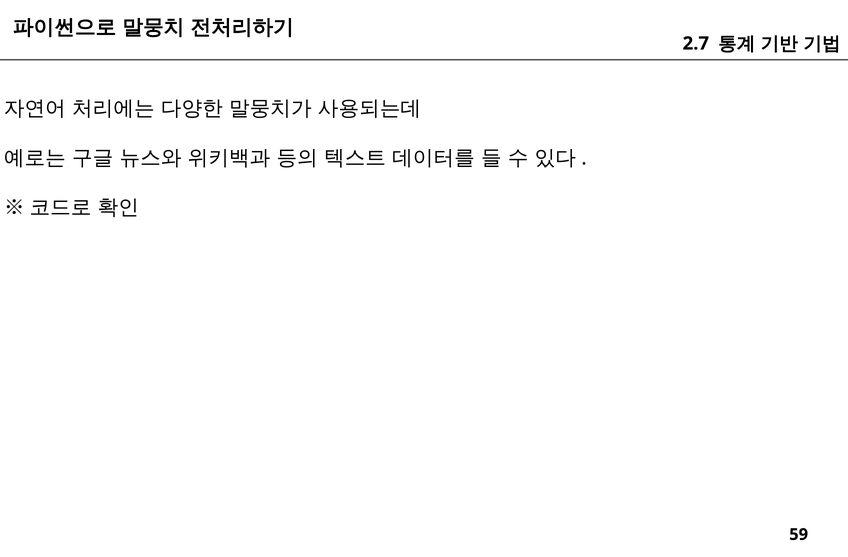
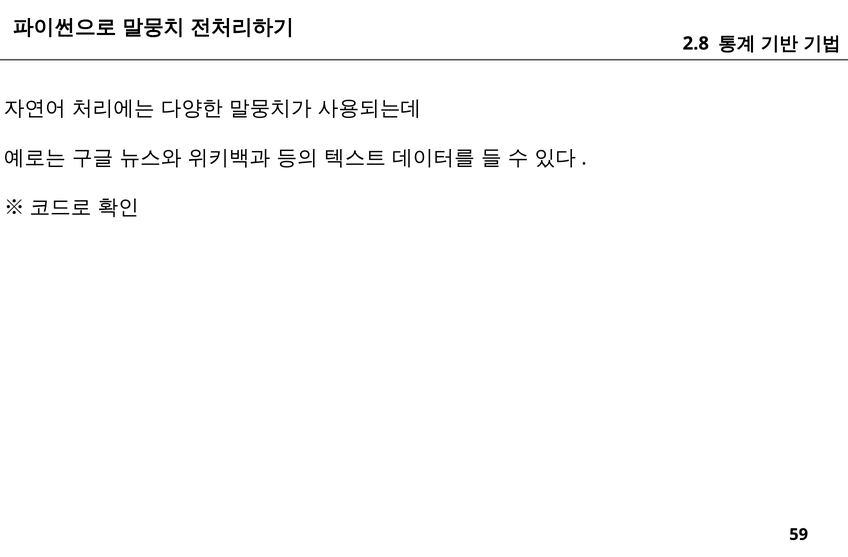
2.7: 2.7 -> 2.8 (696, 43)
